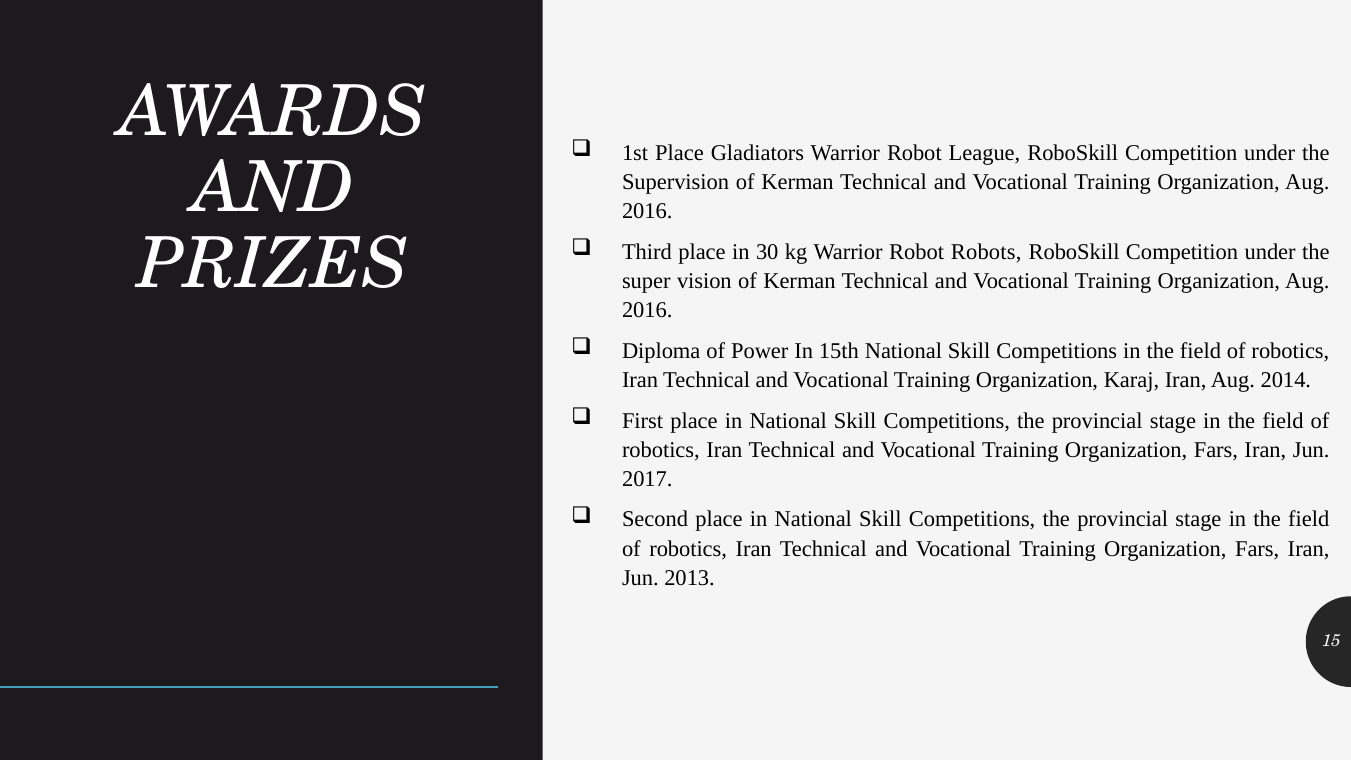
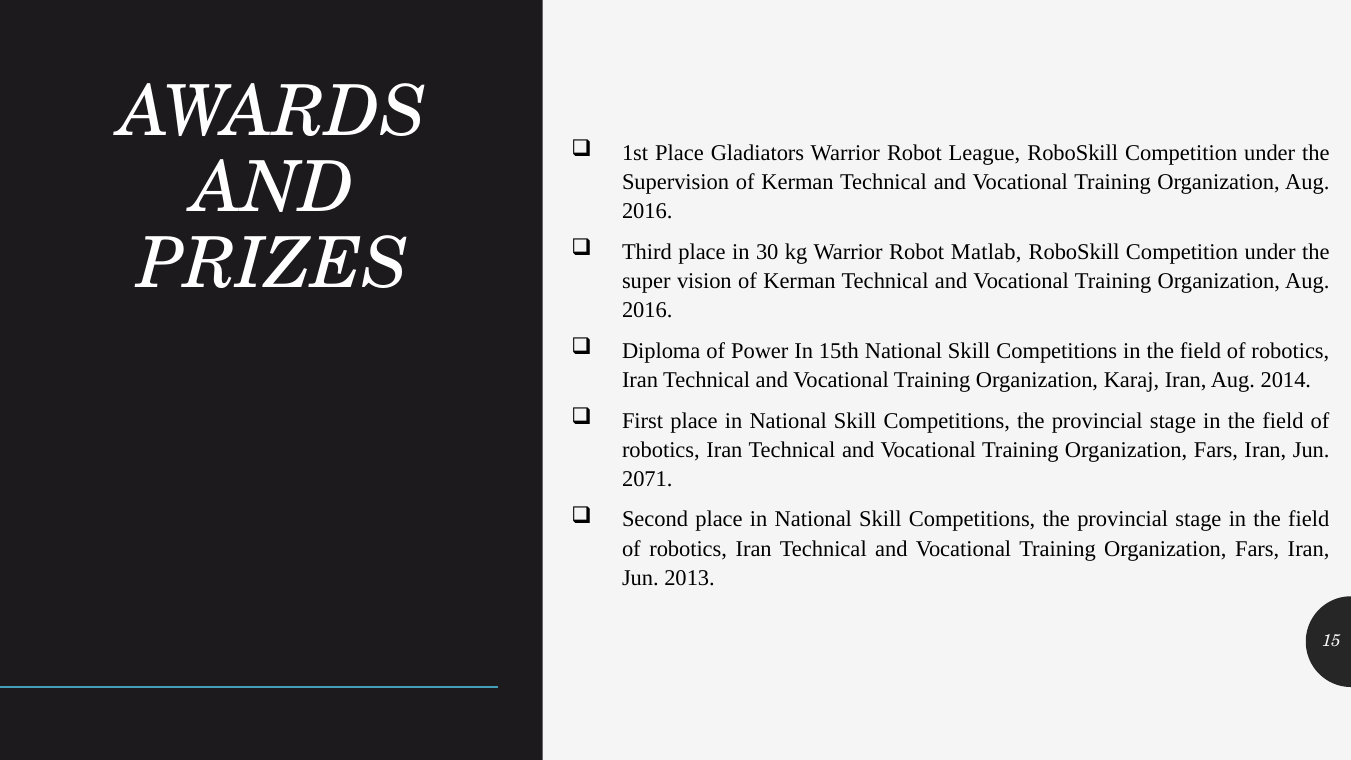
Robots: Robots -> Matlab (986, 252)
2017: 2017 -> 2071 (647, 479)
